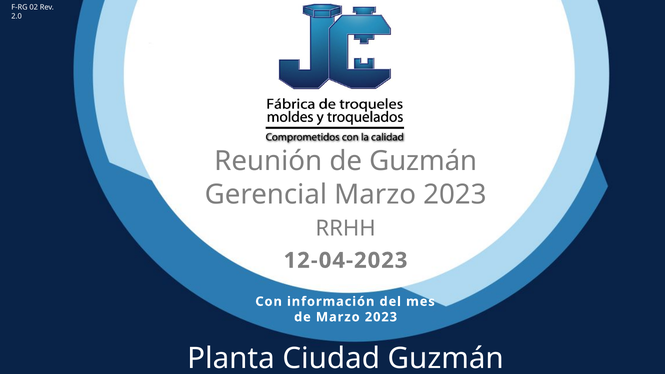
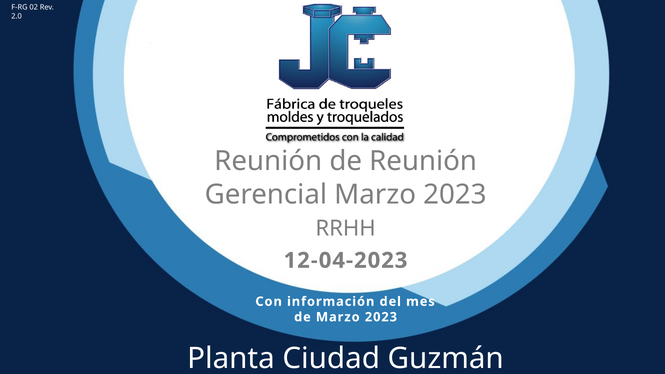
de Guzmán: Guzmán -> Reunión (423, 161)
